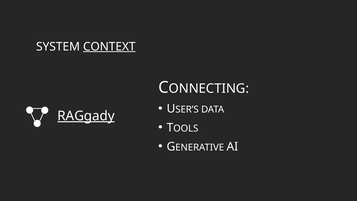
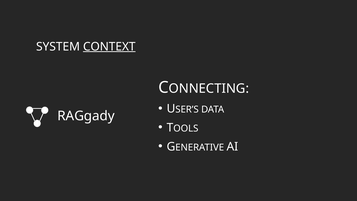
RAGgady underline: present -> none (86, 116)
